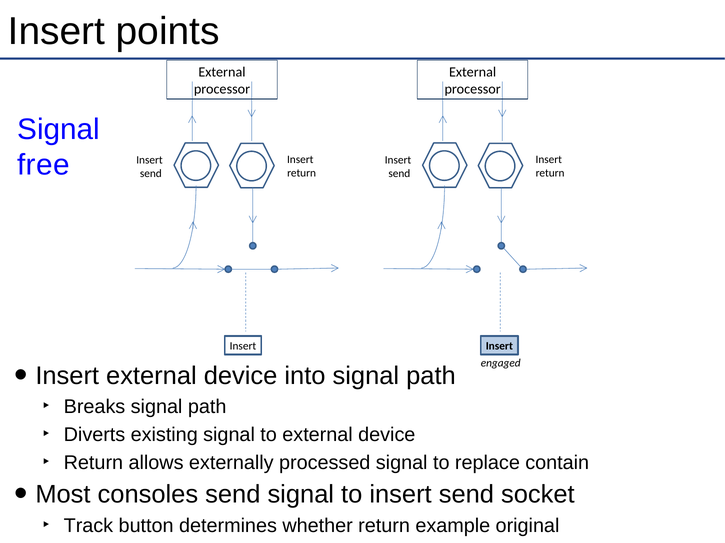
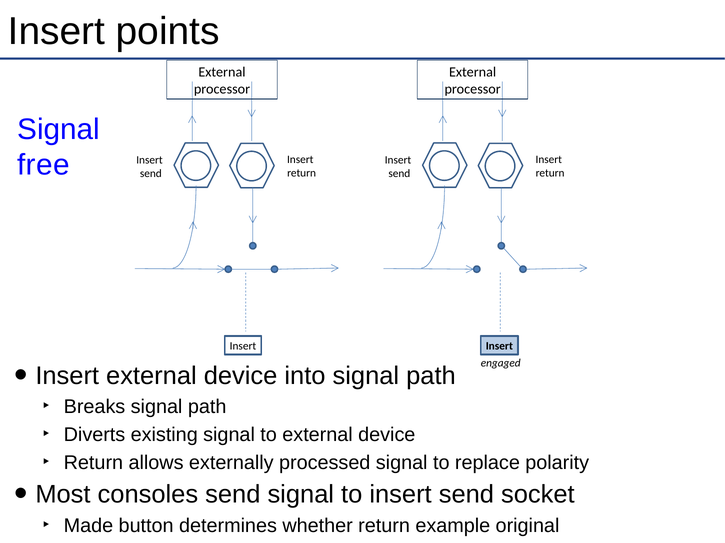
contain: contain -> polarity (557, 463)
Track: Track -> Made (88, 526)
